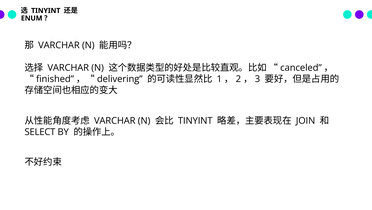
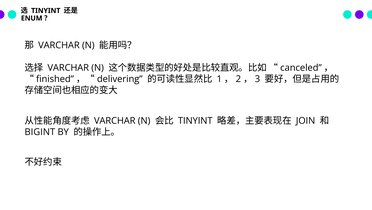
SELECT: SELECT -> BIGINT (40, 131)
